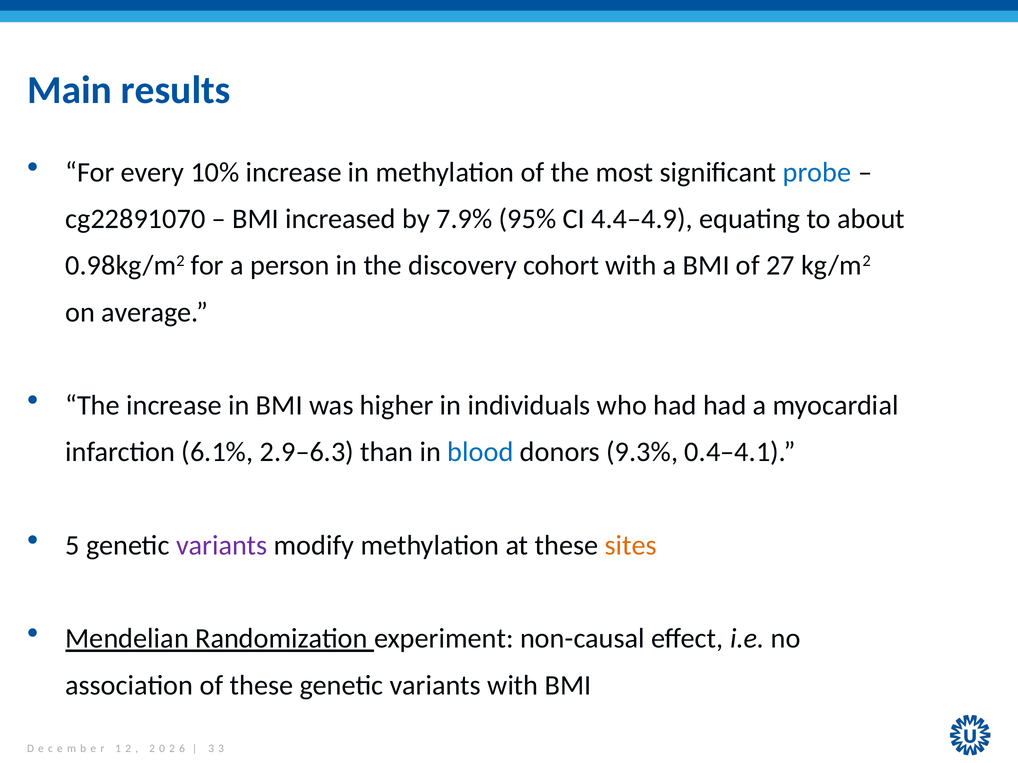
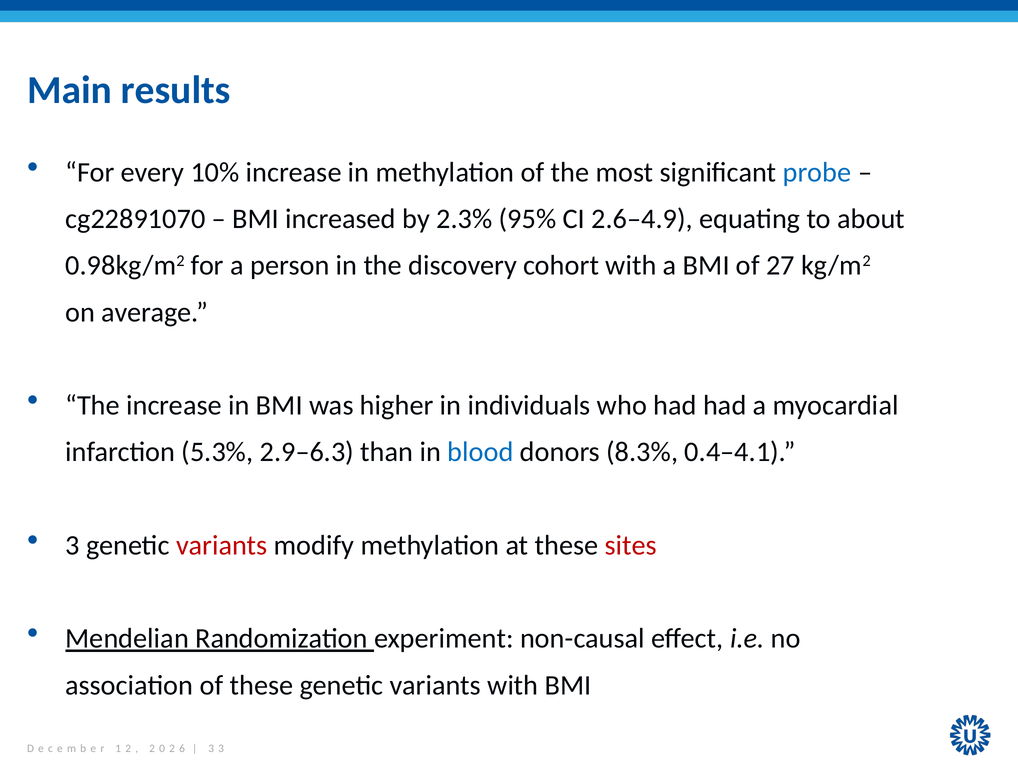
7.9%: 7.9% -> 2.3% (464, 219)
4.4–4.9: 4.4–4.9 -> 2.6–4.9 (642, 219)
6.1%: 6.1% -> 5.3% (217, 452)
9.3%: 9.3% -> 8.3% (642, 452)
5: 5 -> 3 (72, 546)
variants colour: purple -> red (222, 546)
sites colour: orange -> red (631, 546)
